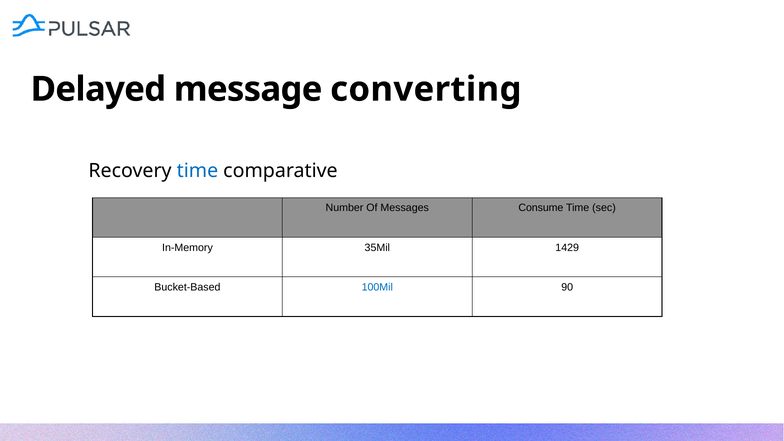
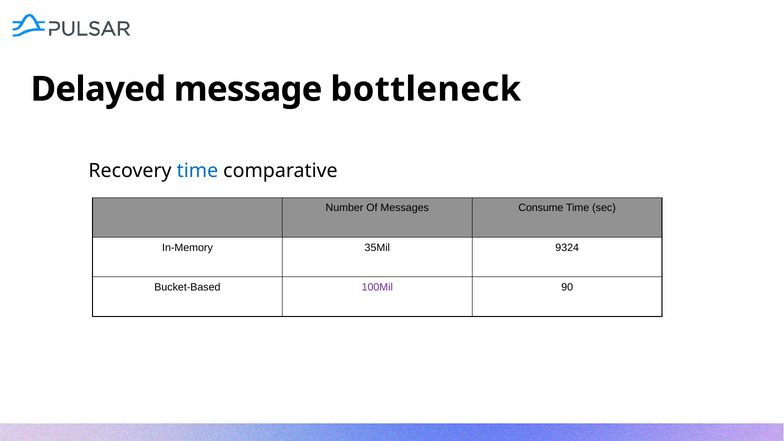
converting: converting -> bottleneck (426, 89)
1429: 1429 -> 9324 (567, 248)
100Mil colour: blue -> purple (377, 287)
